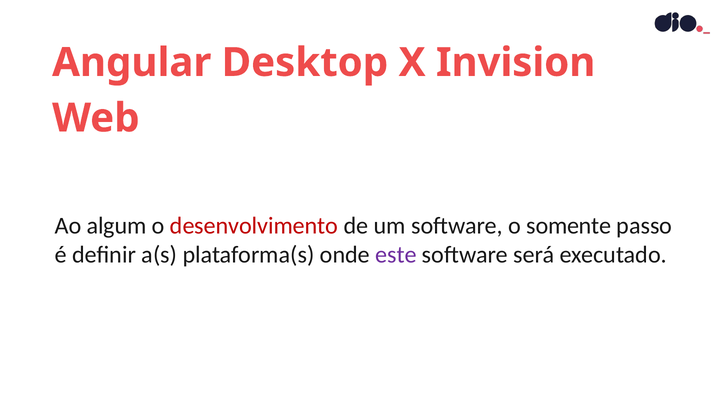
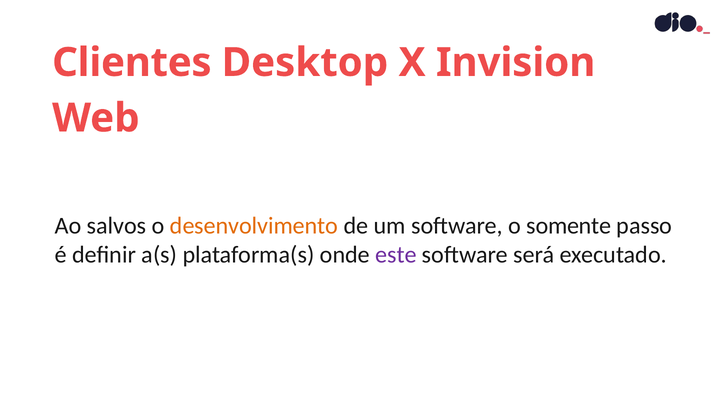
Angular: Angular -> Clientes (132, 63)
algum: algum -> salvos (117, 226)
desenvolvimento colour: red -> orange (254, 226)
